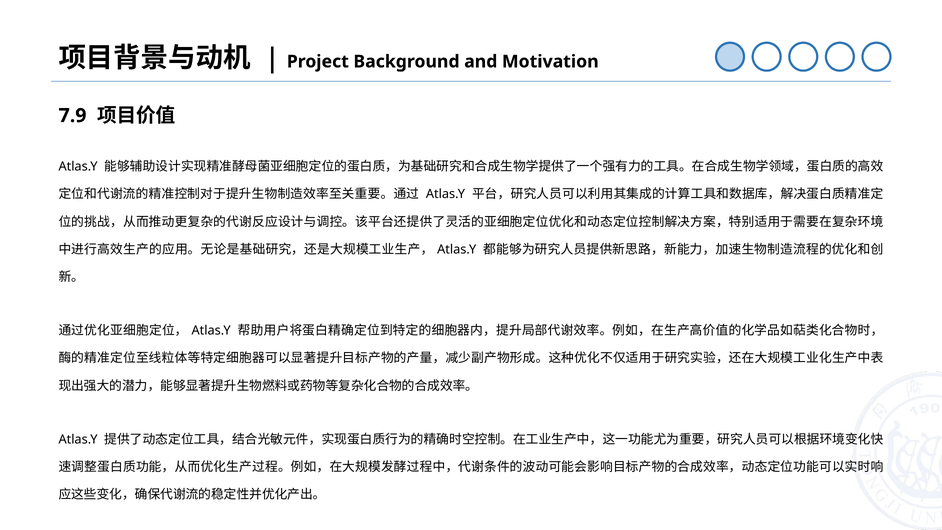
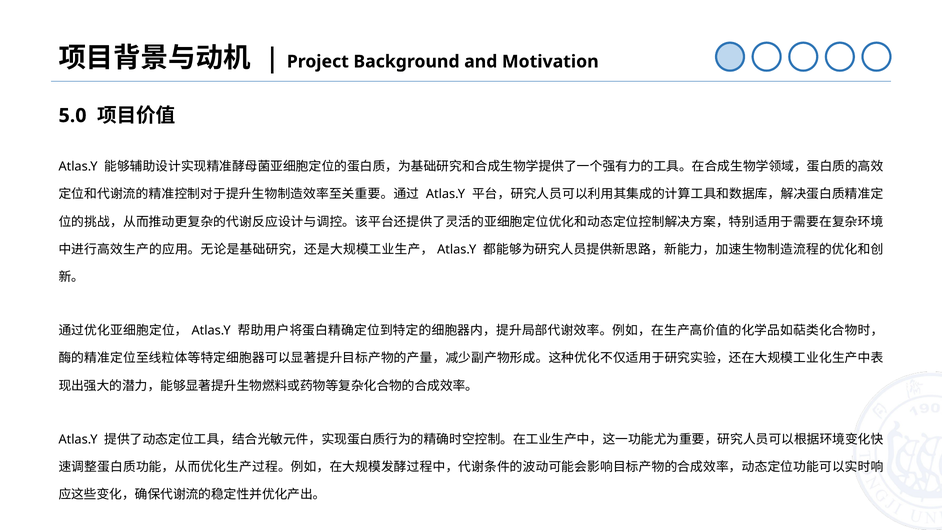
7.9: 7.9 -> 5.0 (73, 116)
